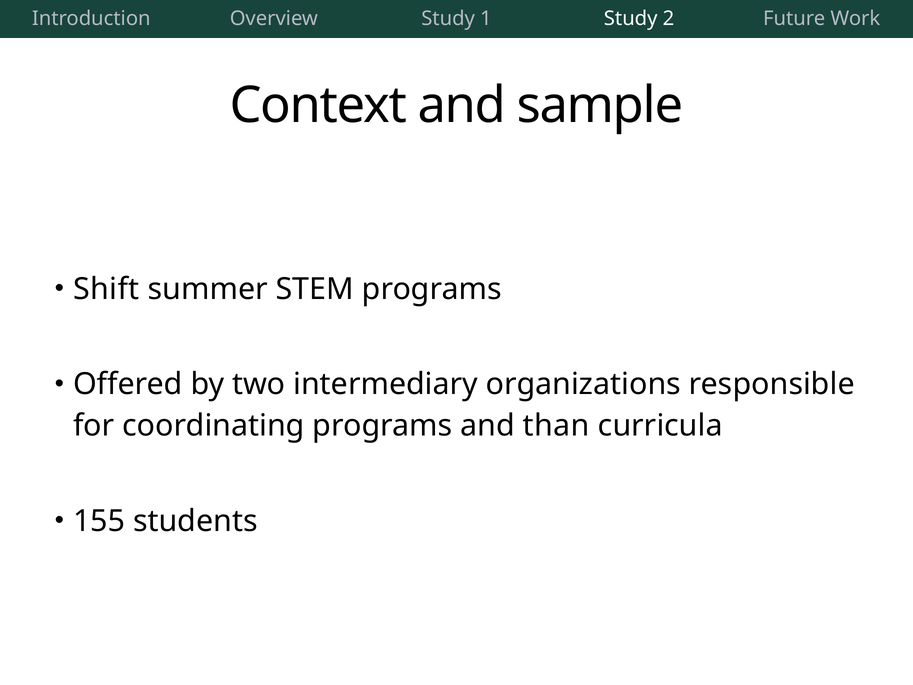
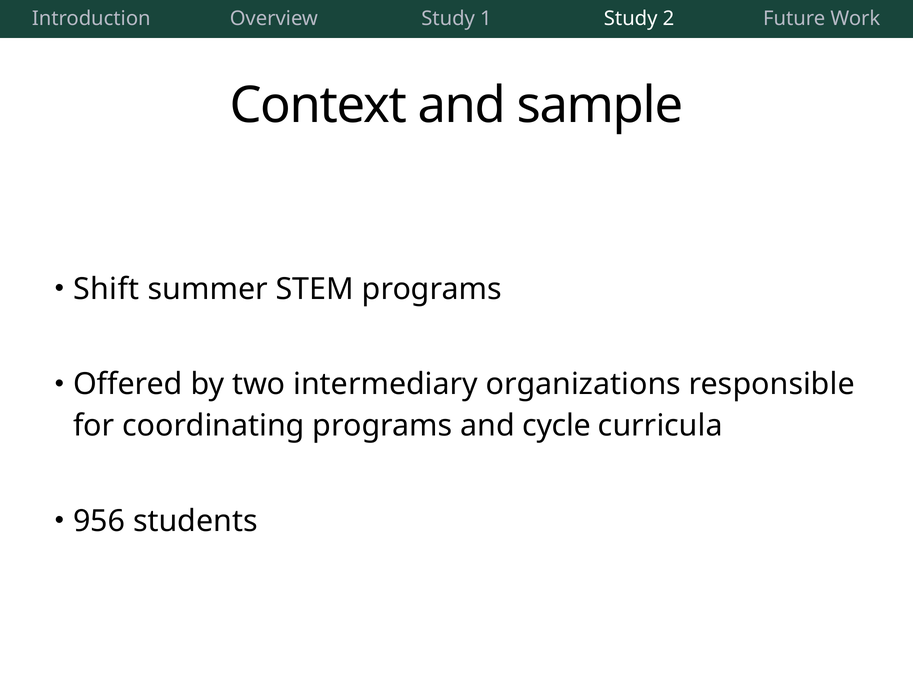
than: than -> cycle (557, 426)
155: 155 -> 956 (99, 521)
